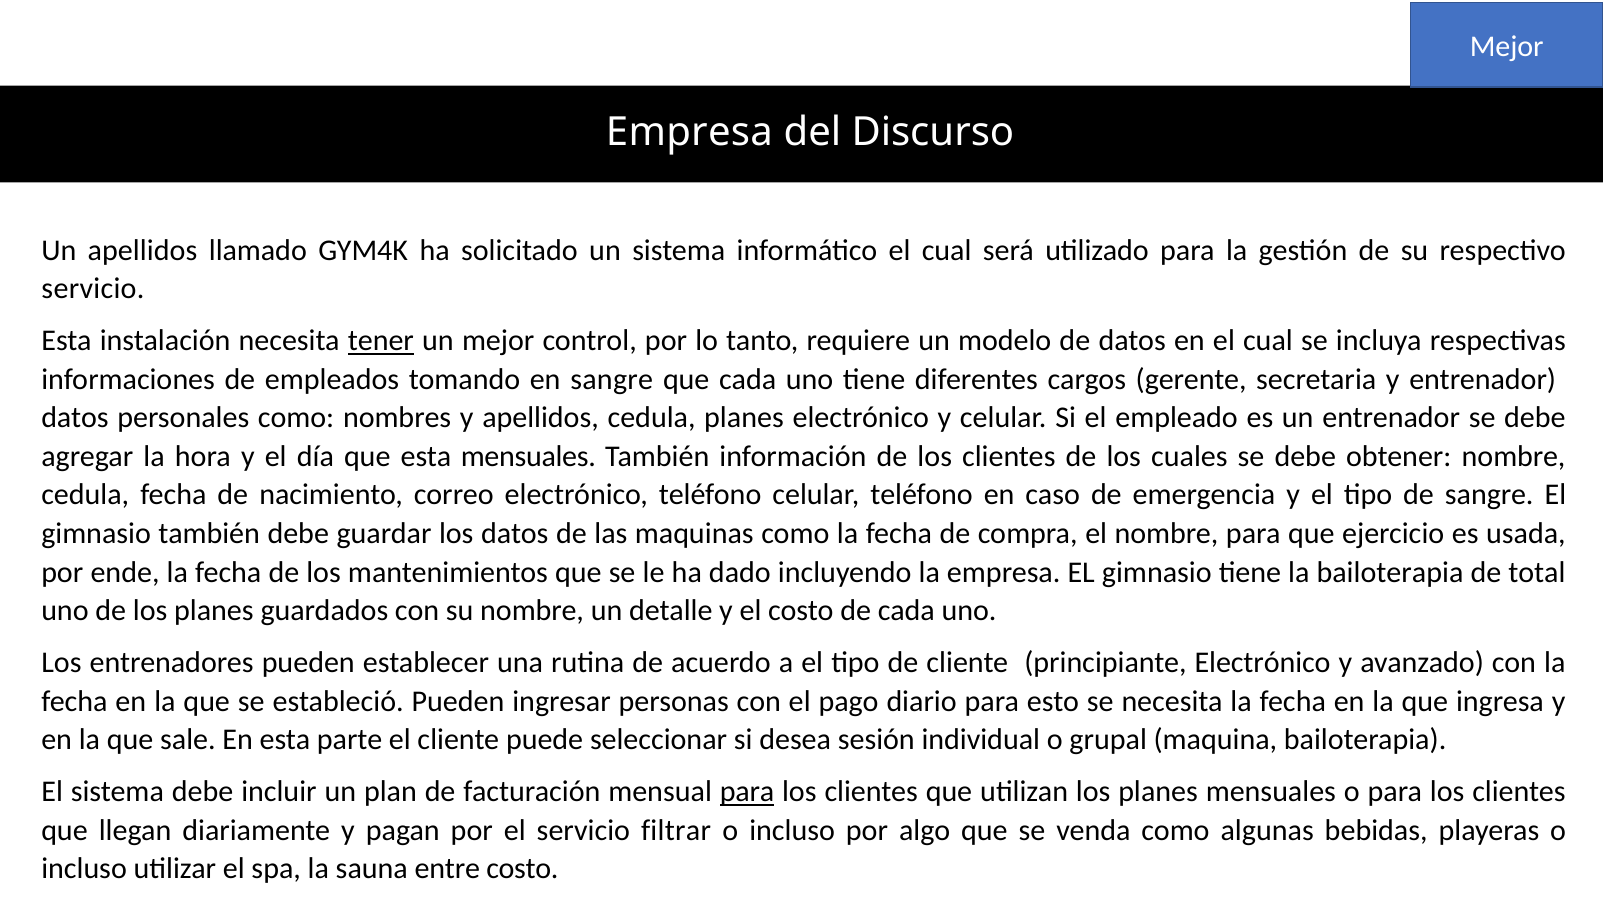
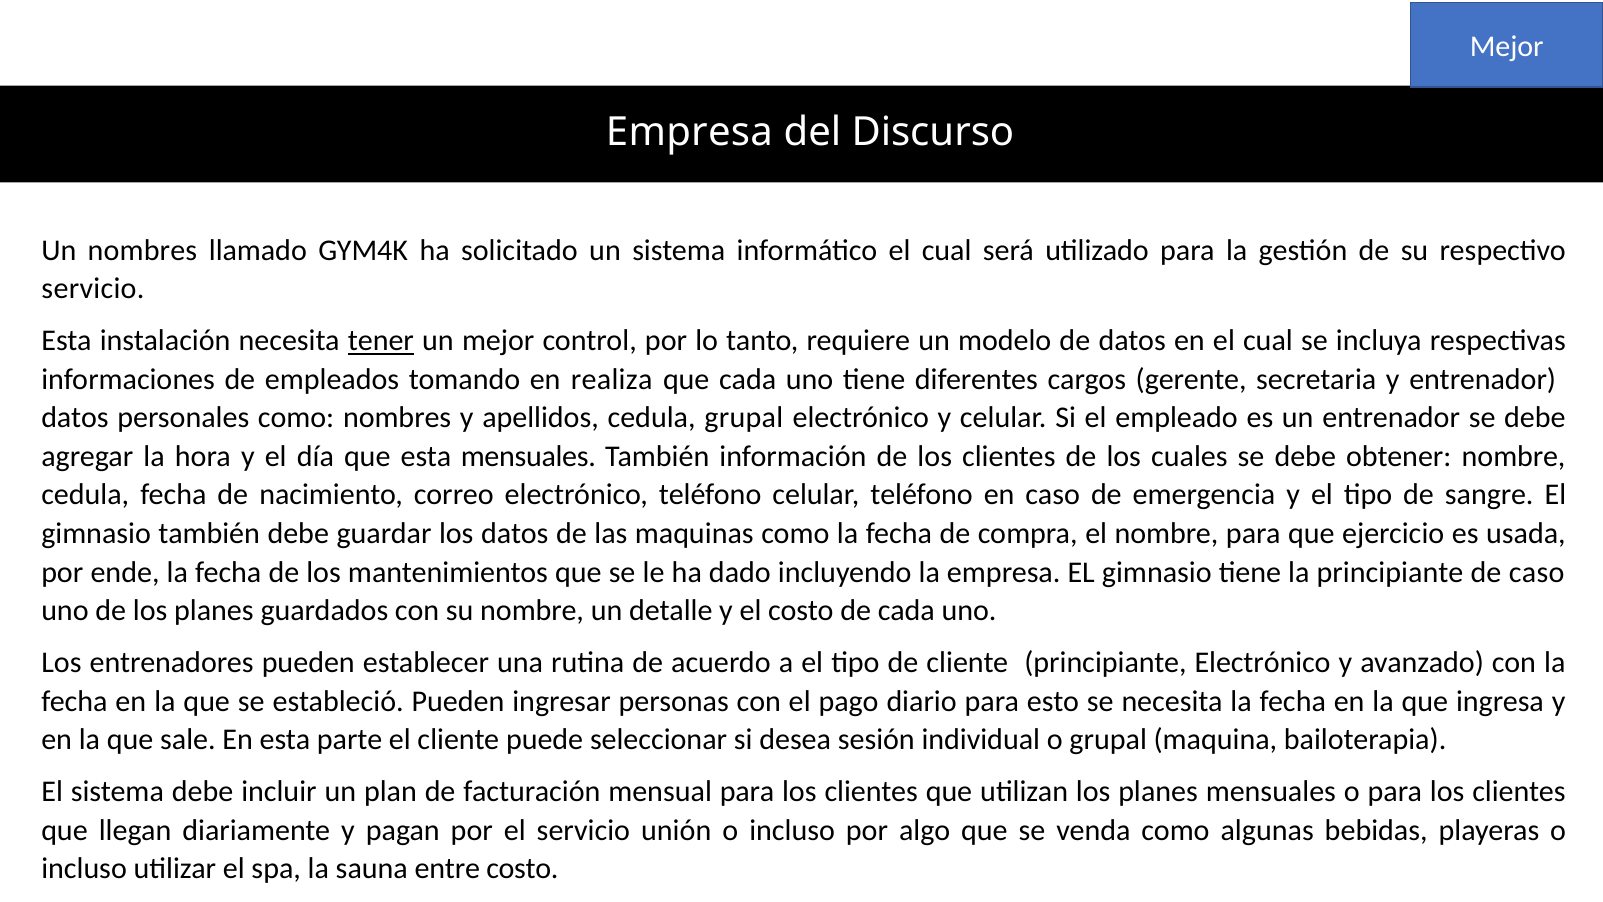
Un apellidos: apellidos -> nombres (142, 250)
en sangre: sangre -> realiza (612, 379)
cedula planes: planes -> grupal (744, 418)
la bailoterapia: bailoterapia -> principiante (1390, 572)
de total: total -> caso (1537, 572)
para underline: present -> none (747, 792)
filtrar: filtrar -> unión (676, 830)
